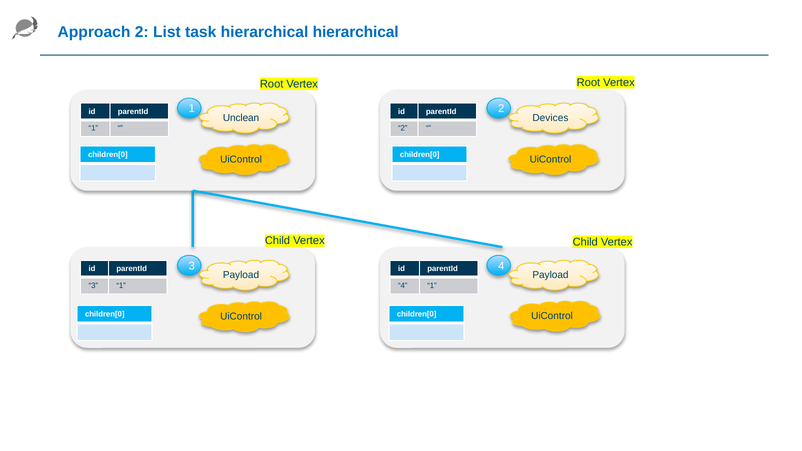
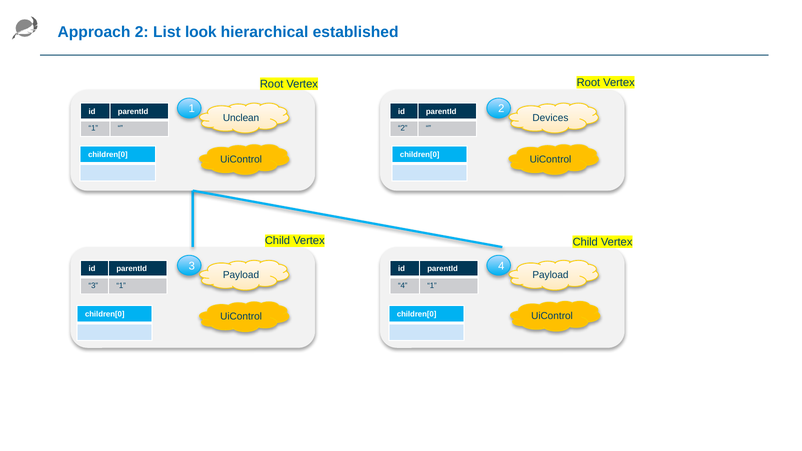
task: task -> look (201, 32)
hierarchical hierarchical: hierarchical -> established (356, 32)
